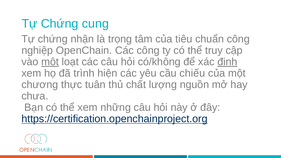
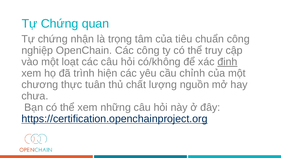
cung: cung -> quan (95, 24)
một underline: present -> none (50, 62)
chiếu: chiếu -> chỉnh (192, 73)
